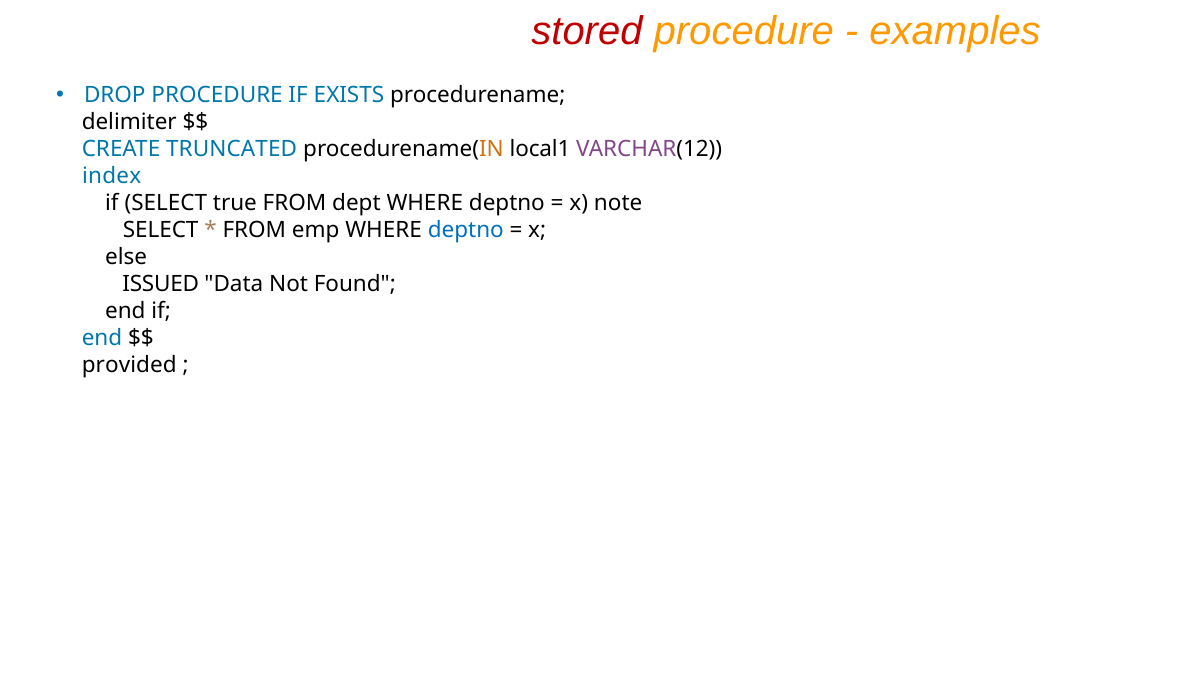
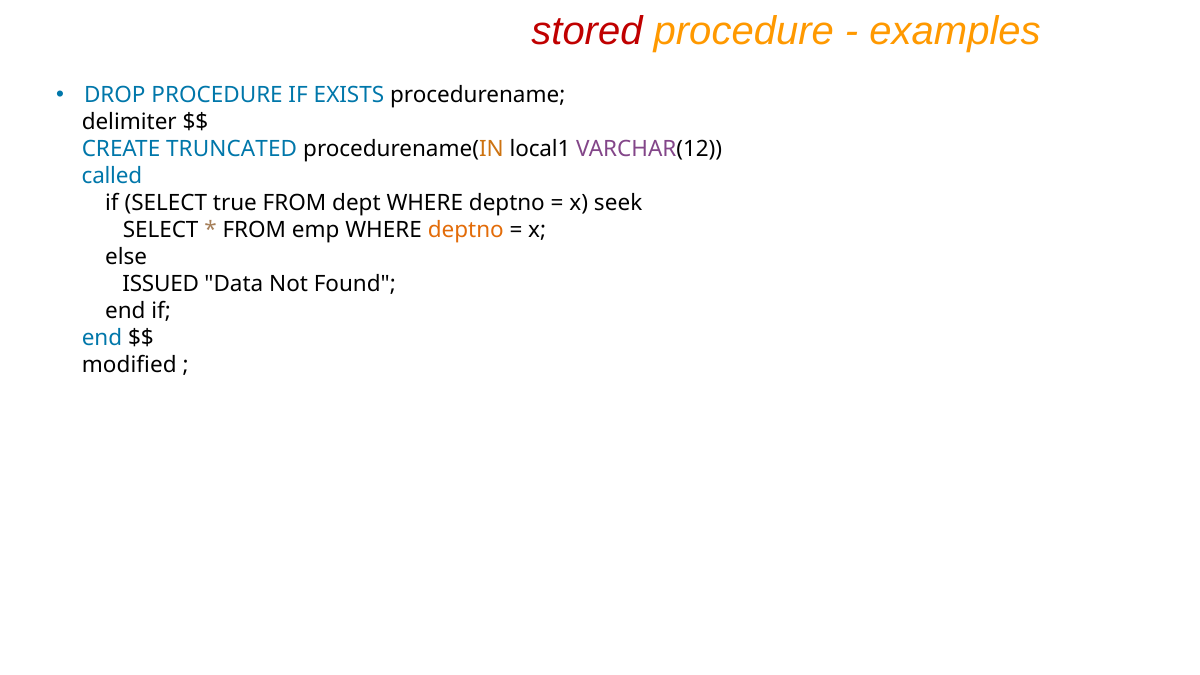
index: index -> called (112, 176)
note: note -> seek (618, 203)
deptno colour: blue -> orange (466, 230)
provided: provided -> modified (129, 365)
